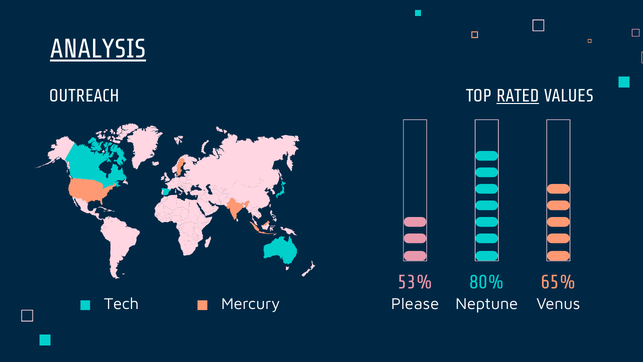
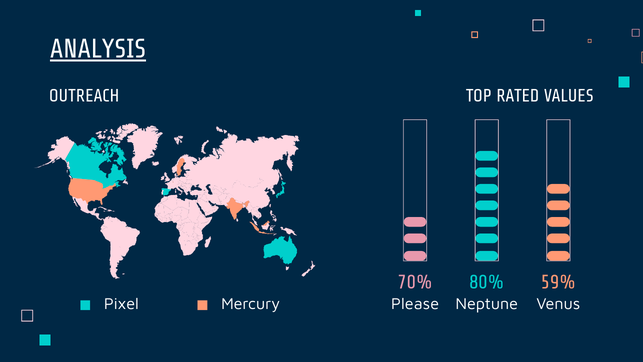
RATED underline: present -> none (518, 96)
53%: 53% -> 70% (415, 282)
65%: 65% -> 59% (558, 282)
Tech: Tech -> Pixel (121, 304)
